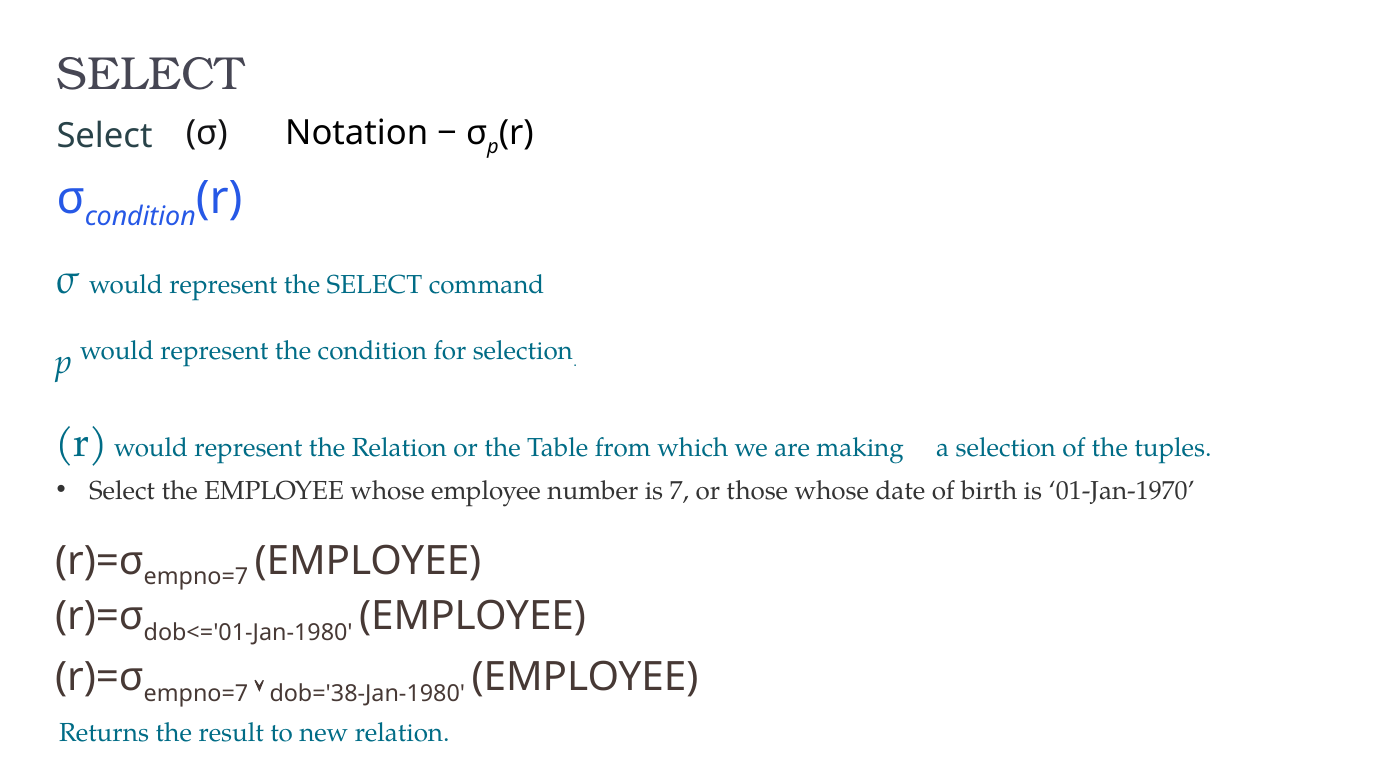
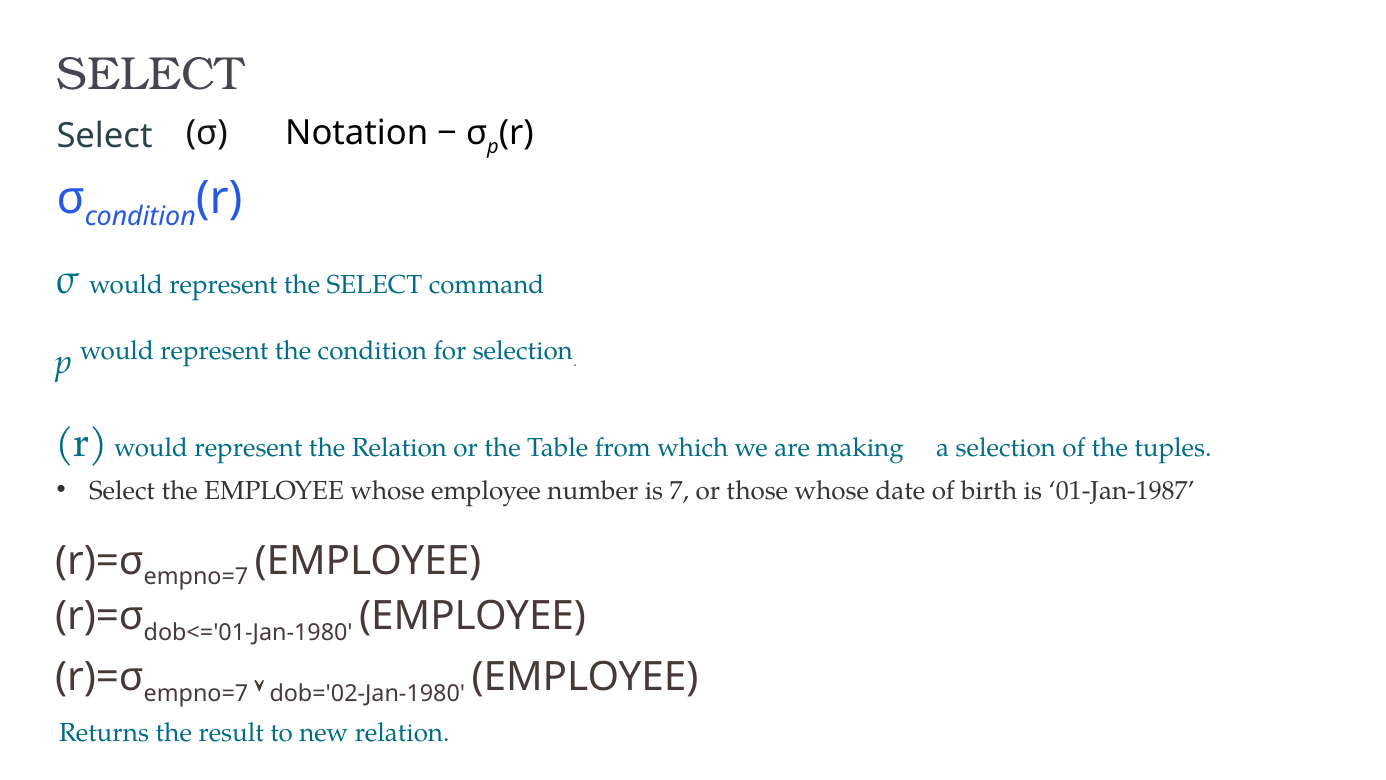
01-Jan-1970: 01-Jan-1970 -> 01-Jan-1987 (1122, 490)
dob='38-Jan-1980: dob='38-Jan-1980 -> dob='02-Jan-1980 (367, 693)
